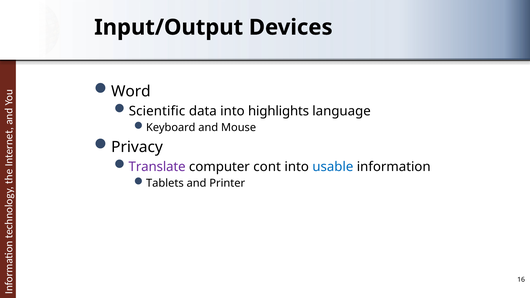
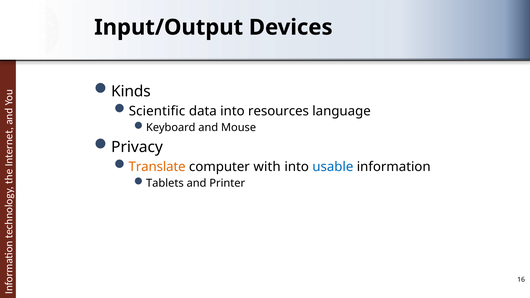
Word: Word -> Kinds (131, 91)
highlights: highlights -> resources (278, 111)
Translate colour: purple -> orange (157, 167)
cont: cont -> with (267, 167)
